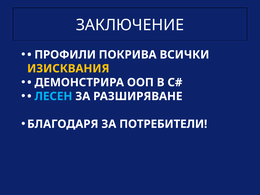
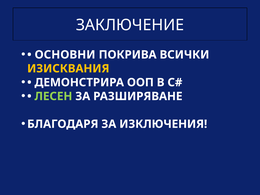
ПРОФИЛИ: ПРОФИЛИ -> ОСНОВНИ (65, 55)
ЛЕСЕН colour: light blue -> light green (53, 96)
ПОТРЕБИТЕЛИ: ПОТРЕБИТЕЛИ -> ИЗКЛЮЧЕНИЯ (163, 124)
